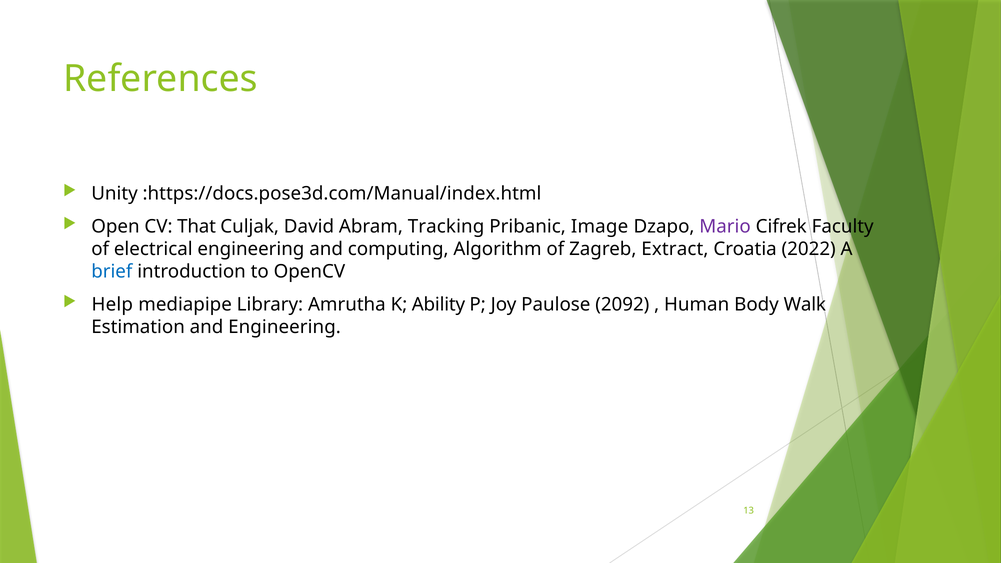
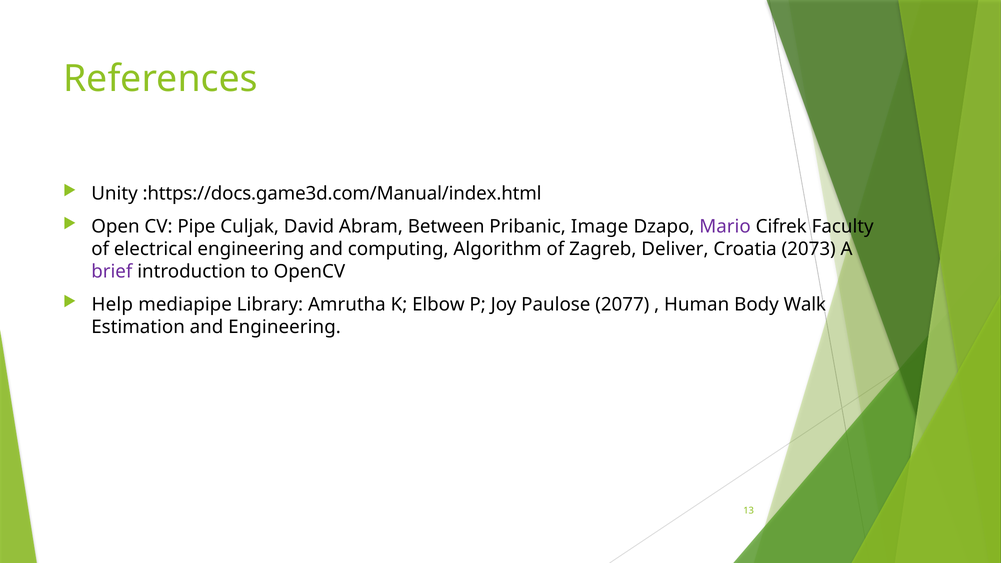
:https://docs.pose3d.com/Manual/index.html: :https://docs.pose3d.com/Manual/index.html -> :https://docs.game3d.com/Manual/index.html (342, 194)
That: That -> Pipe (197, 227)
Tracking: Tracking -> Between (446, 227)
Extract: Extract -> Deliver (675, 249)
2022: 2022 -> 2073 (809, 249)
brief colour: blue -> purple (112, 272)
Ability: Ability -> Elbow (438, 305)
2092: 2092 -> 2077 (622, 305)
